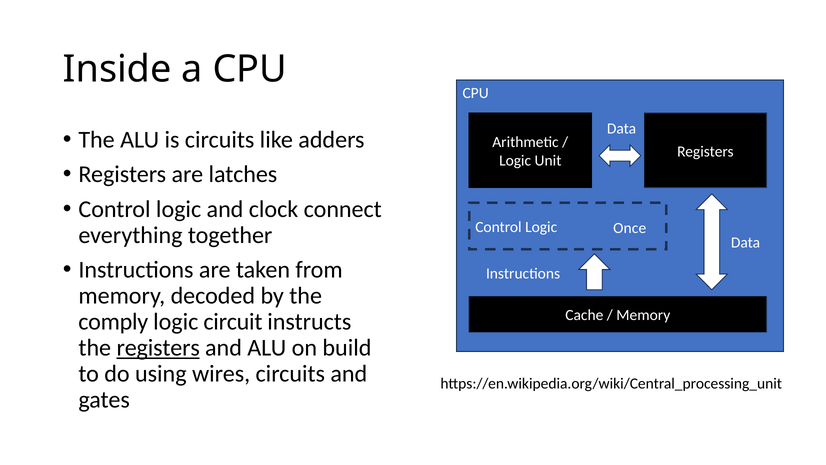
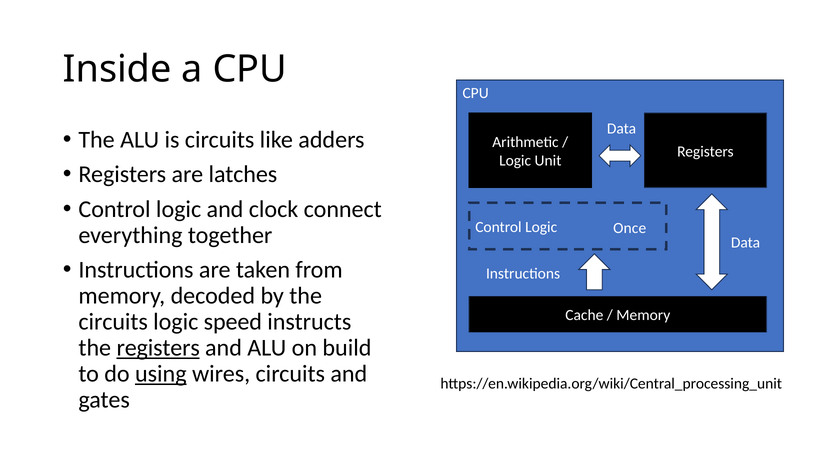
comply: comply -> circuits (113, 322)
circuit: circuit -> speed (233, 322)
using underline: none -> present (161, 374)
